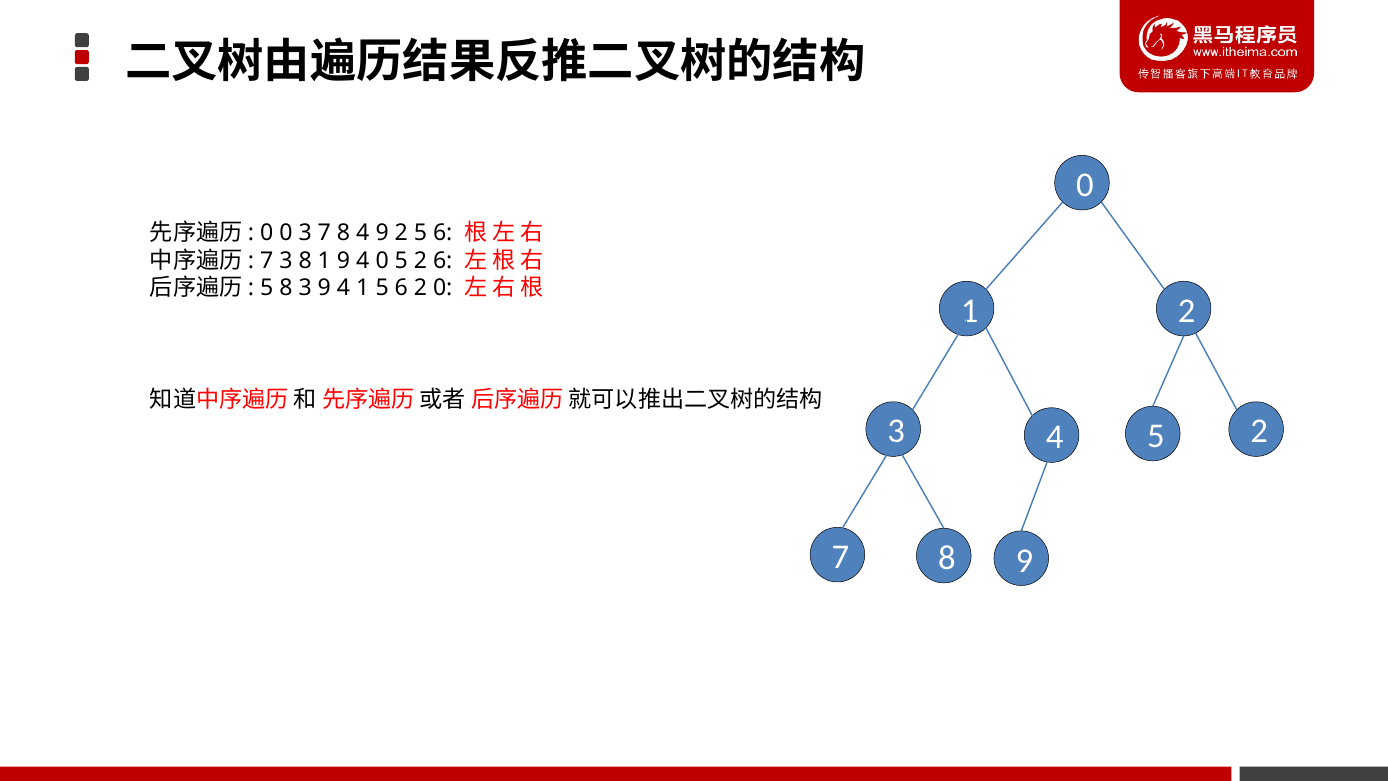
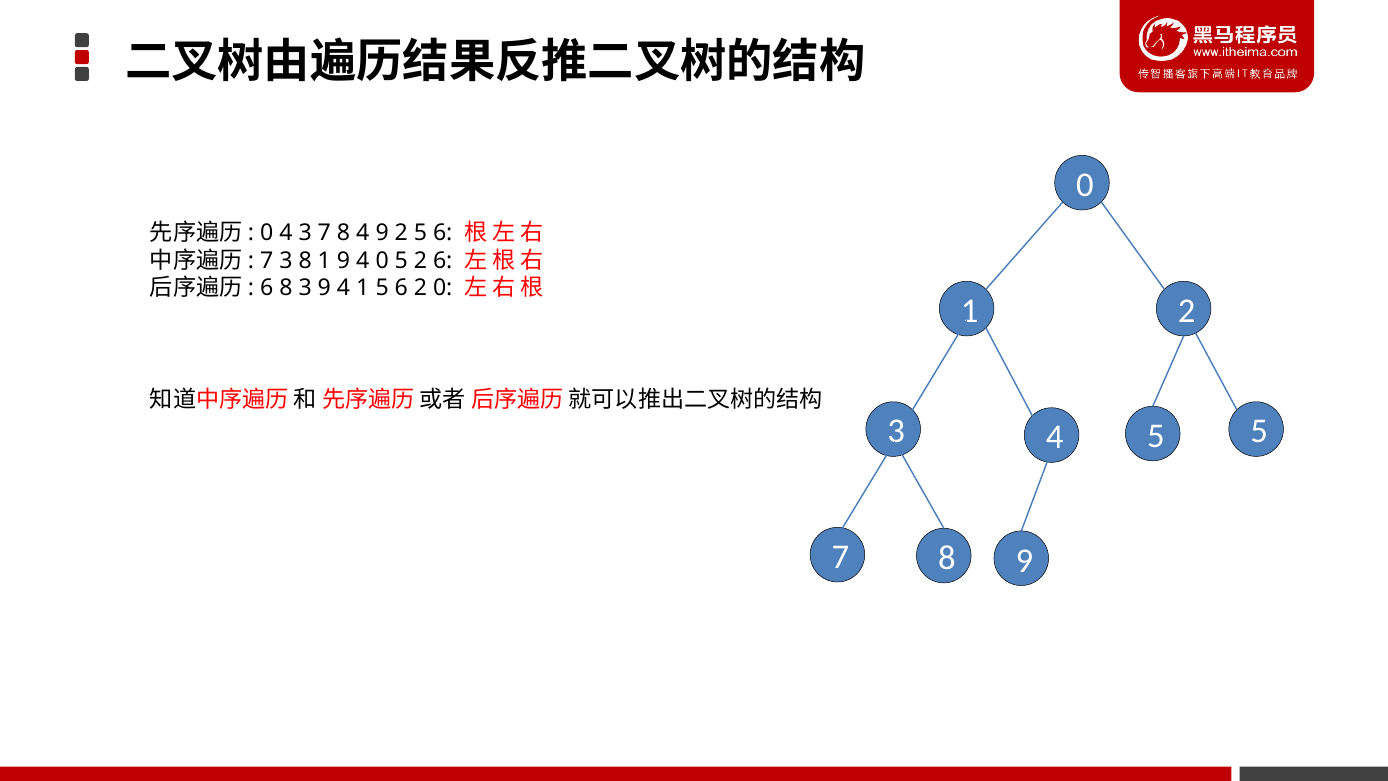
0 0: 0 -> 4 (286, 233)
5: 5 -> 6 (267, 288)
4 5 2: 2 -> 5 (1259, 431)
